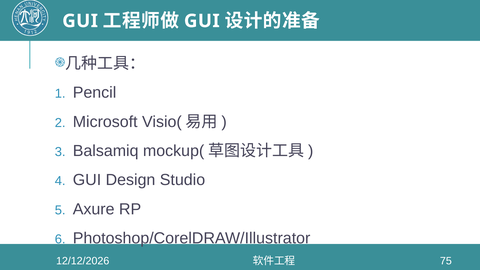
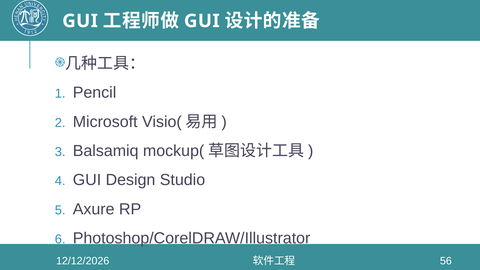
75: 75 -> 56 (446, 261)
